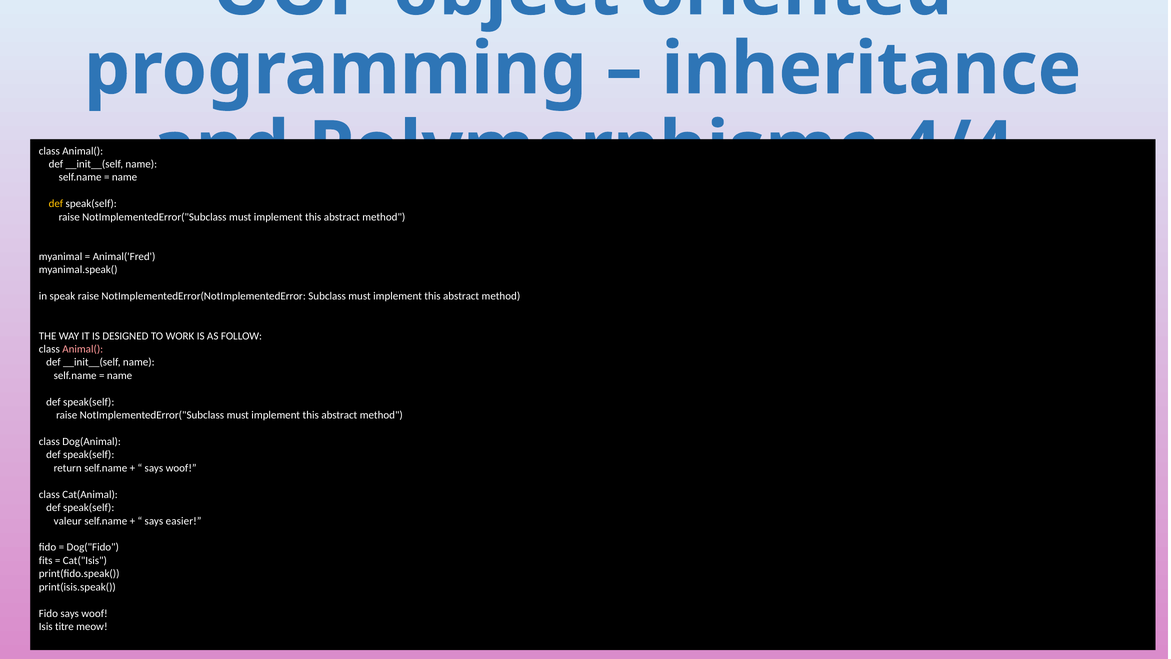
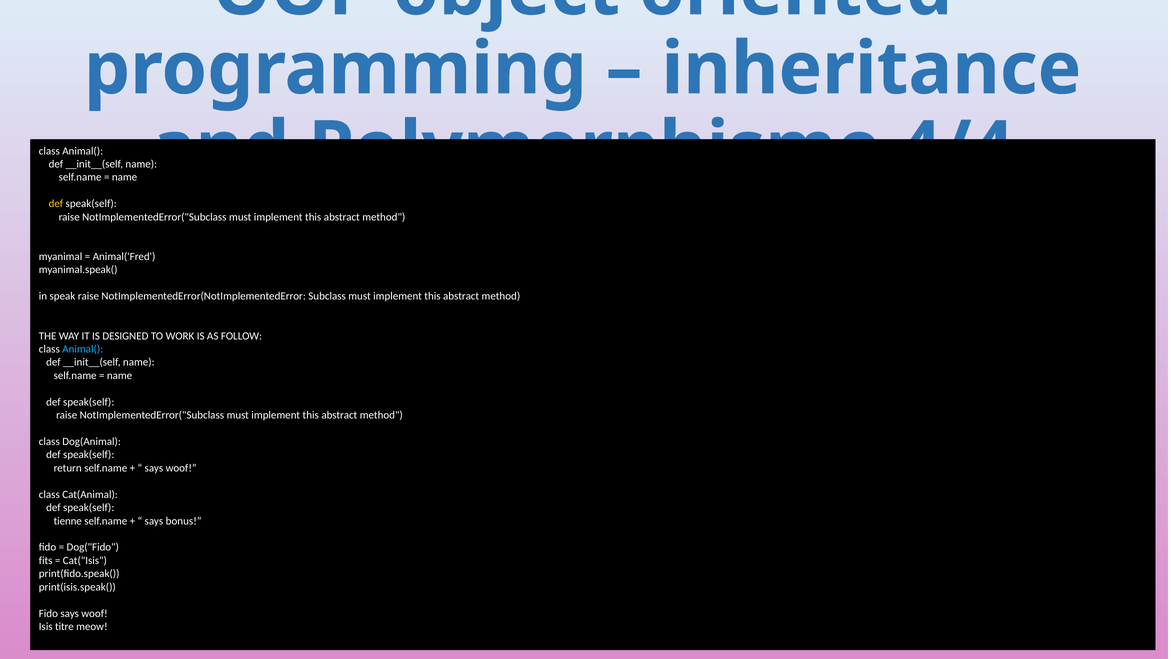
Animal( colour: pink -> light blue (83, 349)
valeur: valeur -> tienne (68, 521)
easier: easier -> bonus (184, 521)
